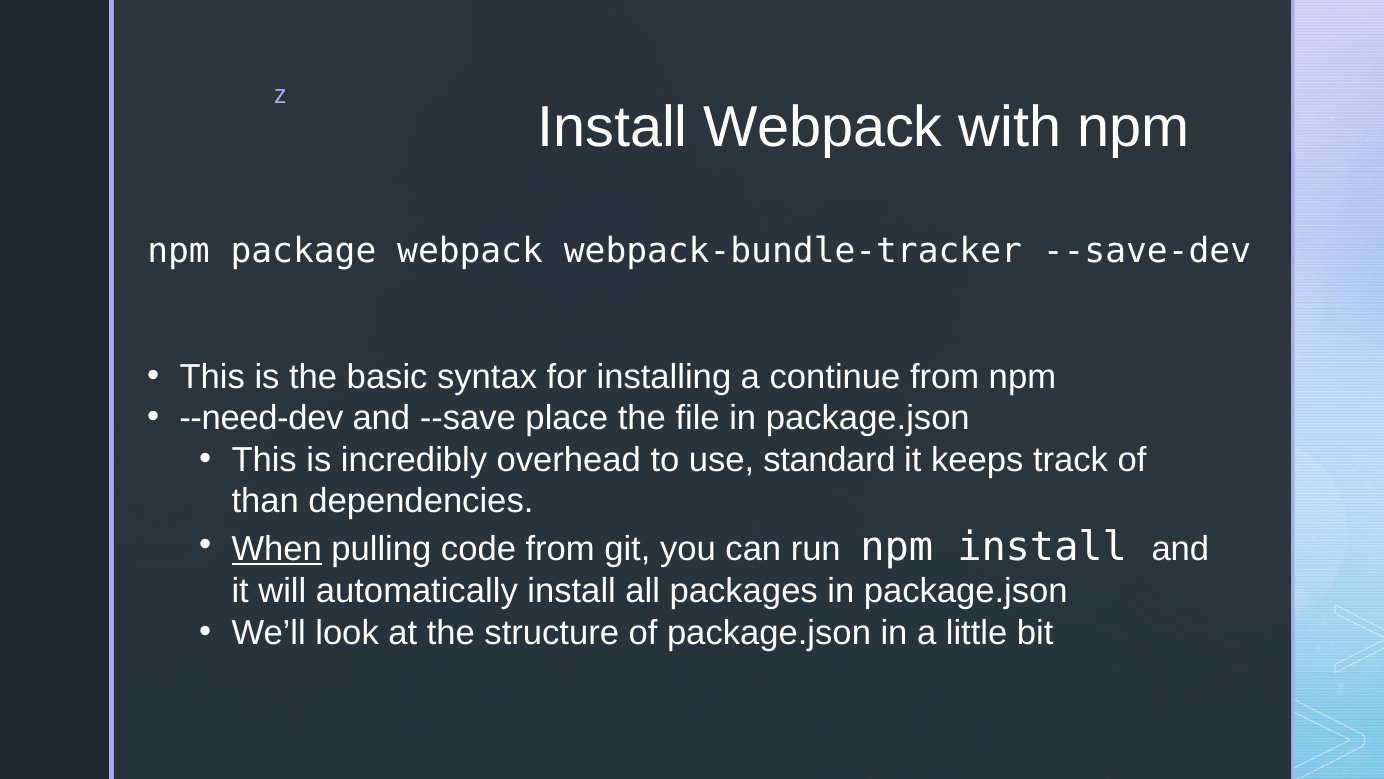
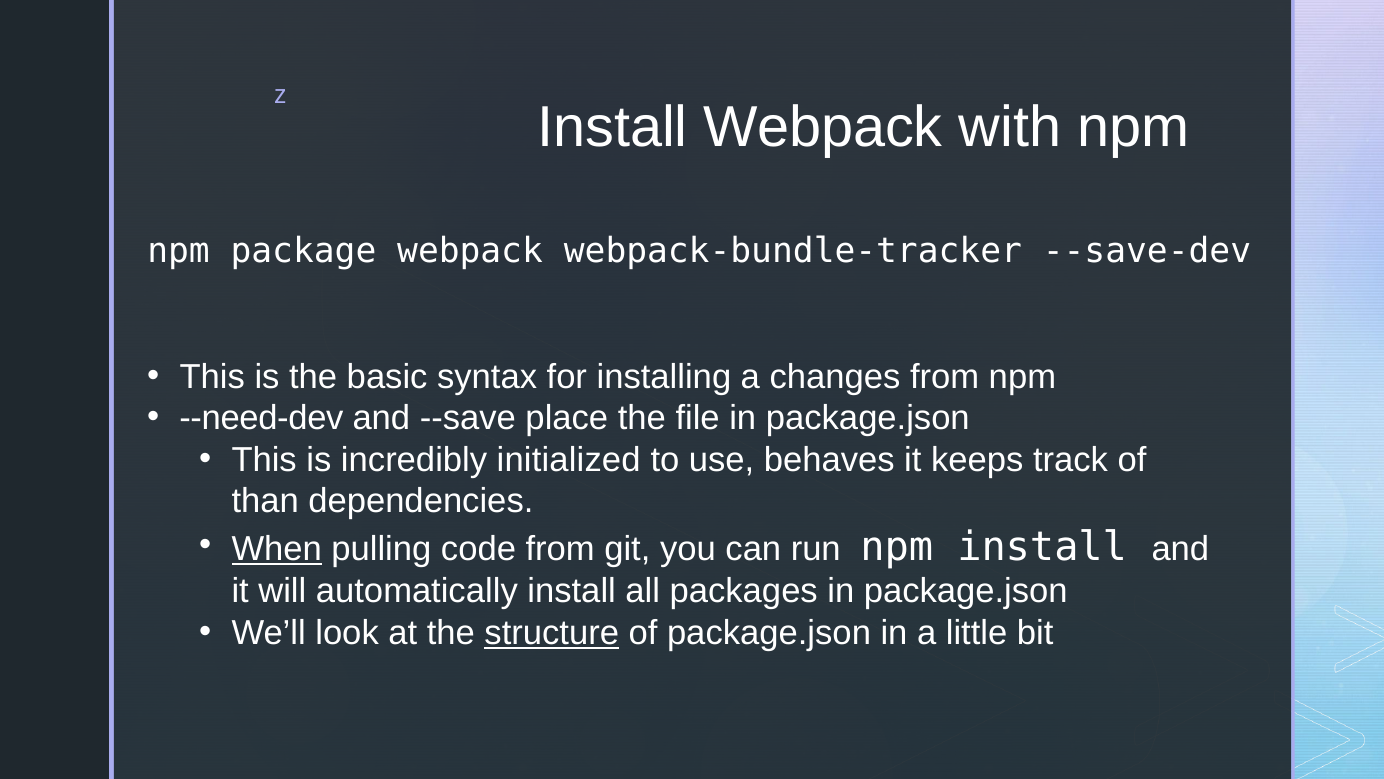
continue: continue -> changes (835, 377)
overhead: overhead -> initialized (569, 460)
standard: standard -> behaves (829, 460)
structure underline: none -> present (552, 633)
